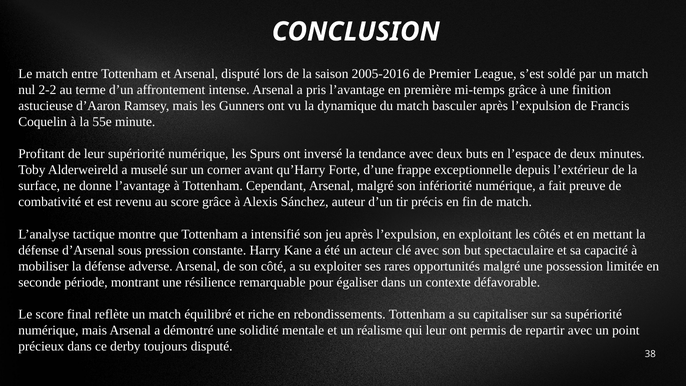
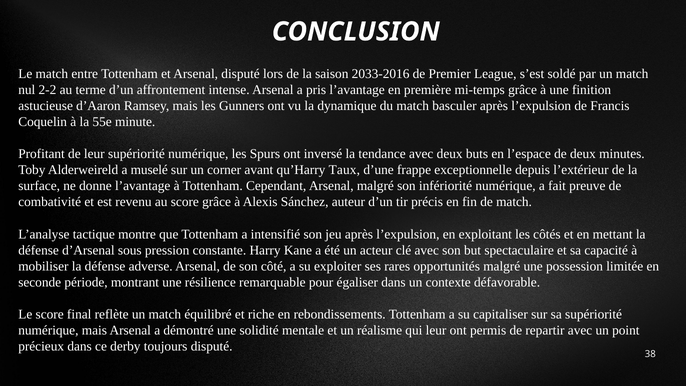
2005-2016: 2005-2016 -> 2033-2016 (381, 74)
Forte: Forte -> Taux (344, 170)
